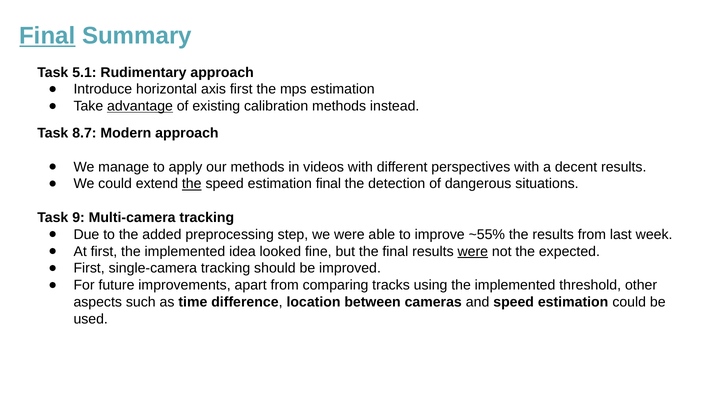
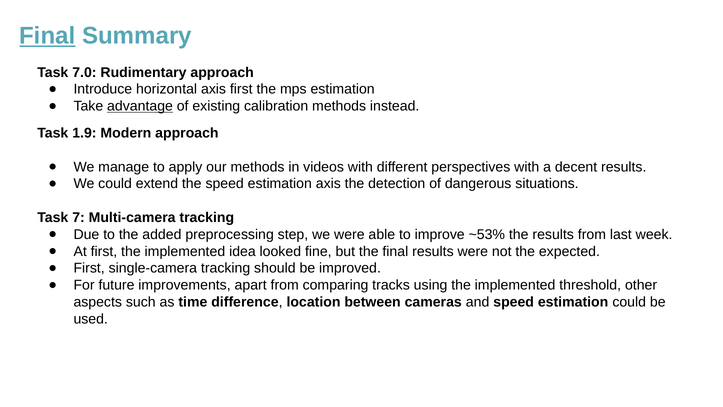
5.1: 5.1 -> 7.0 (84, 72)
8.7: 8.7 -> 1.9 (84, 133)
the underline: present -> none (192, 184)
estimation final: final -> axis (328, 184)
9: 9 -> 7 (79, 217)
~55%: ~55% -> ~53% (487, 234)
were underline: present -> none (473, 251)
